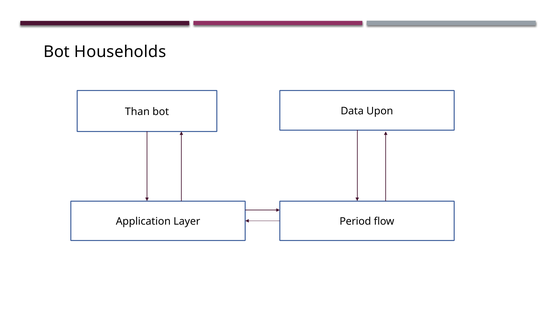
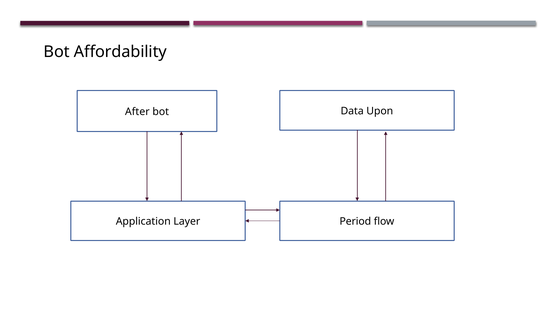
Households: Households -> Affordability (120, 52)
Than: Than -> After (137, 112)
